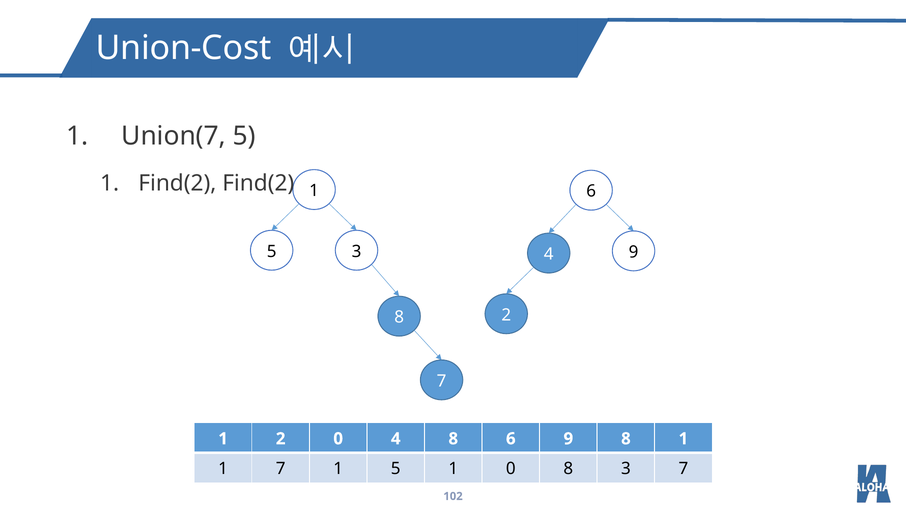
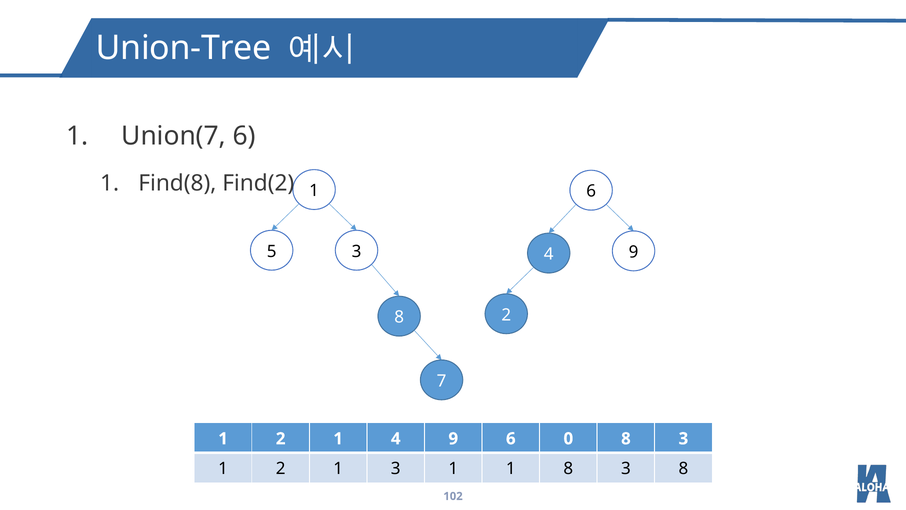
Union-Cost: Union-Cost -> Union-Tree (184, 48)
Union(7 5: 5 -> 6 (244, 136)
1 Find(2: Find(2 -> Find(8 (177, 183)
0: 0 -> 1 (338, 438)
4 8: 8 -> 9 (453, 438)
6 9: 9 -> 0 (568, 438)
1: 1 -> 3 (683, 438)
7: 7 -> 2 (281, 468)
1 5: 5 -> 3 (396, 468)
1 0: 0 -> 1 (511, 468)
3 7: 7 -> 8 (683, 468)
